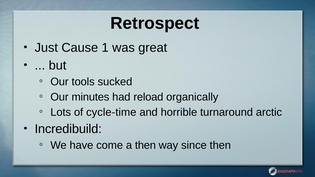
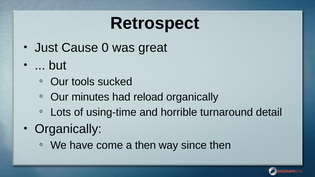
1: 1 -> 0 (105, 48)
cycle-time: cycle-time -> using-time (111, 112)
arctic: arctic -> detail (269, 112)
Incredibuild: Incredibuild -> Organically (68, 129)
